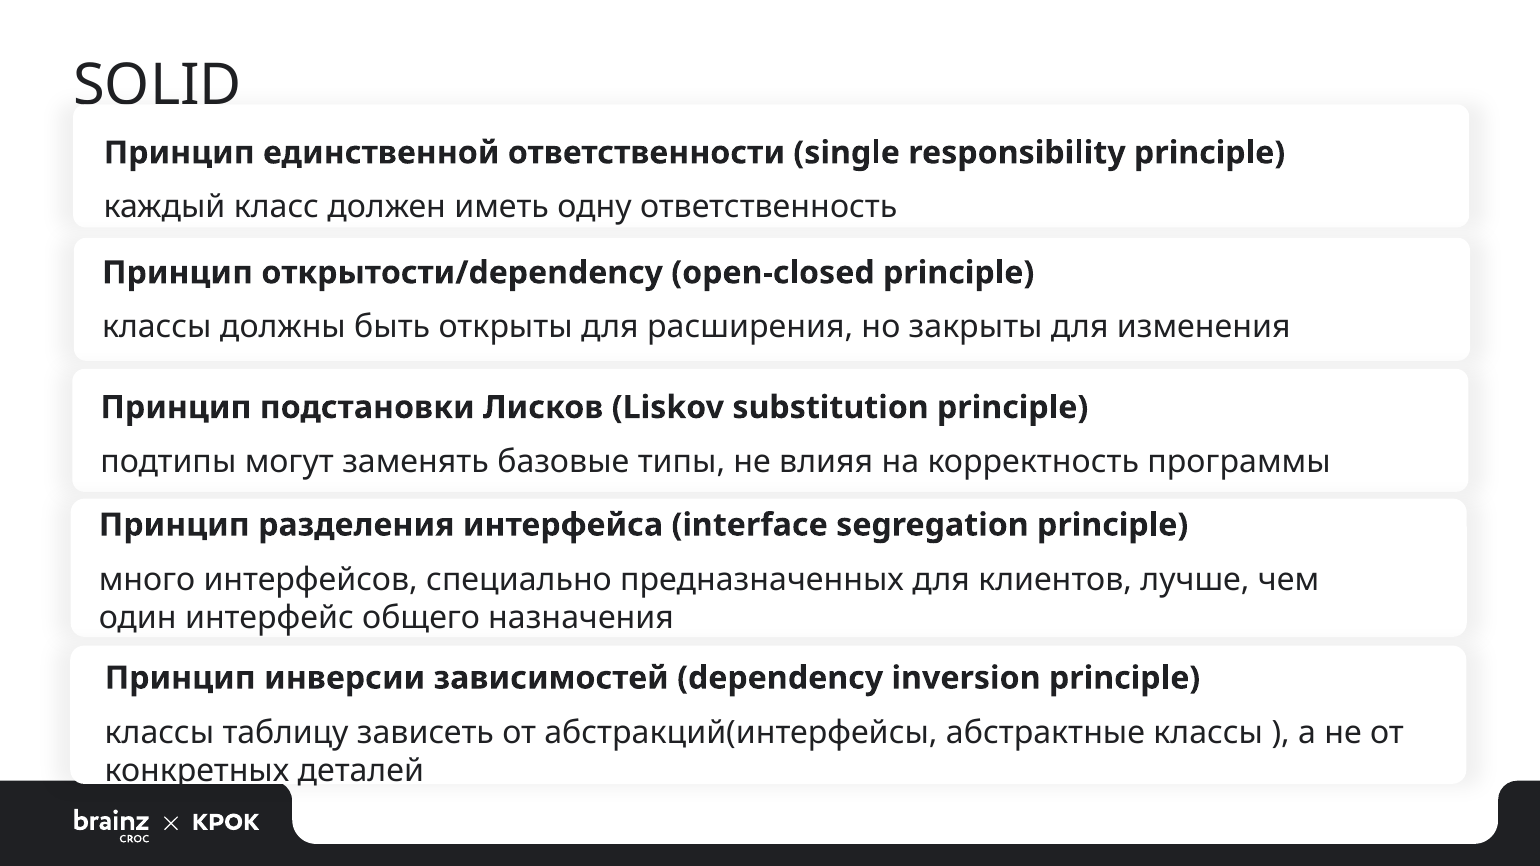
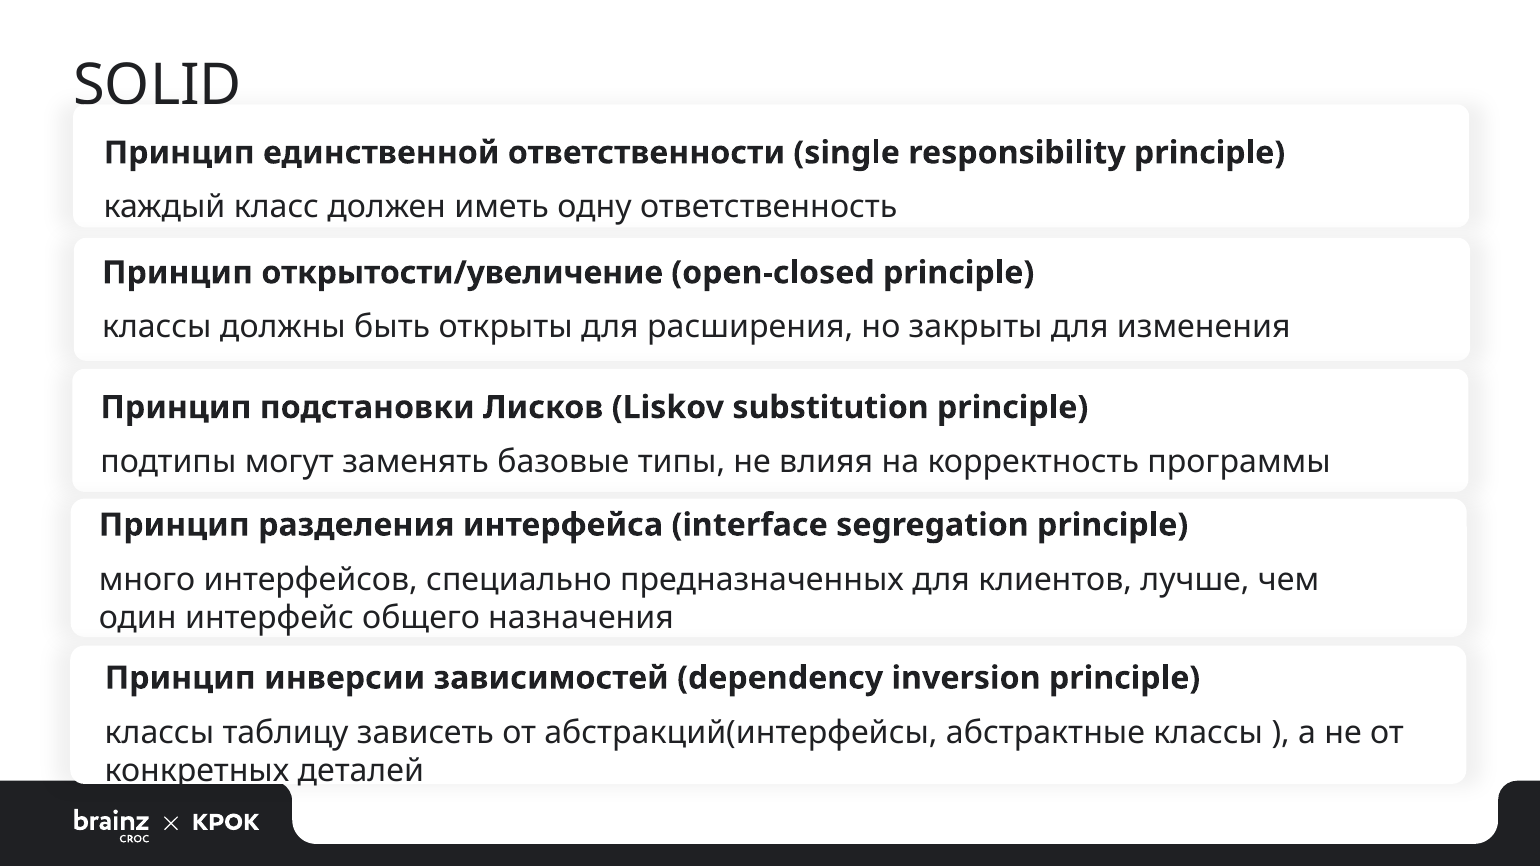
открытости/dependency: открытости/dependency -> открытости/увеличение (462, 273)
